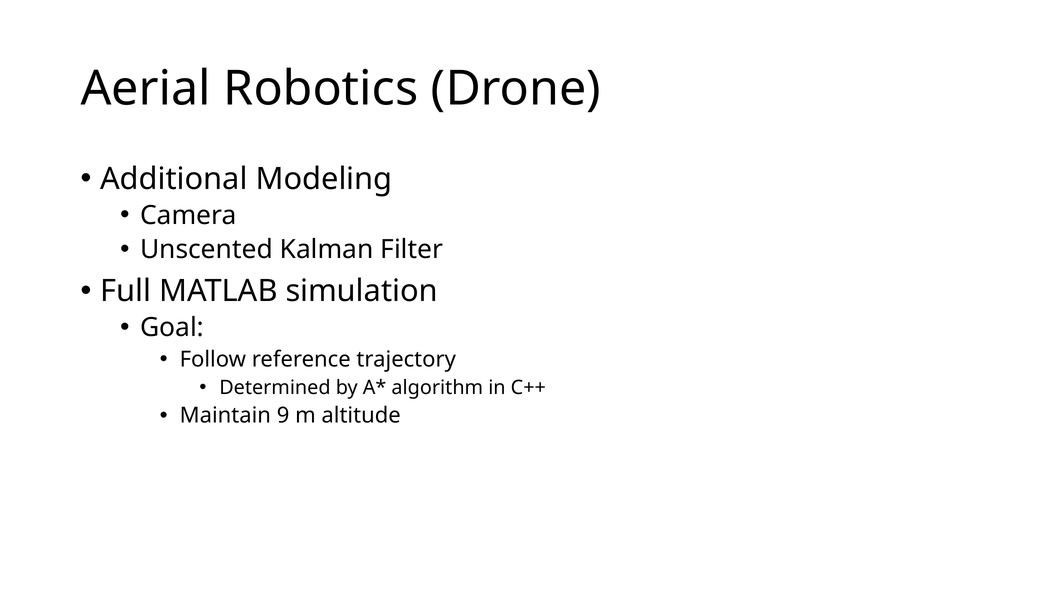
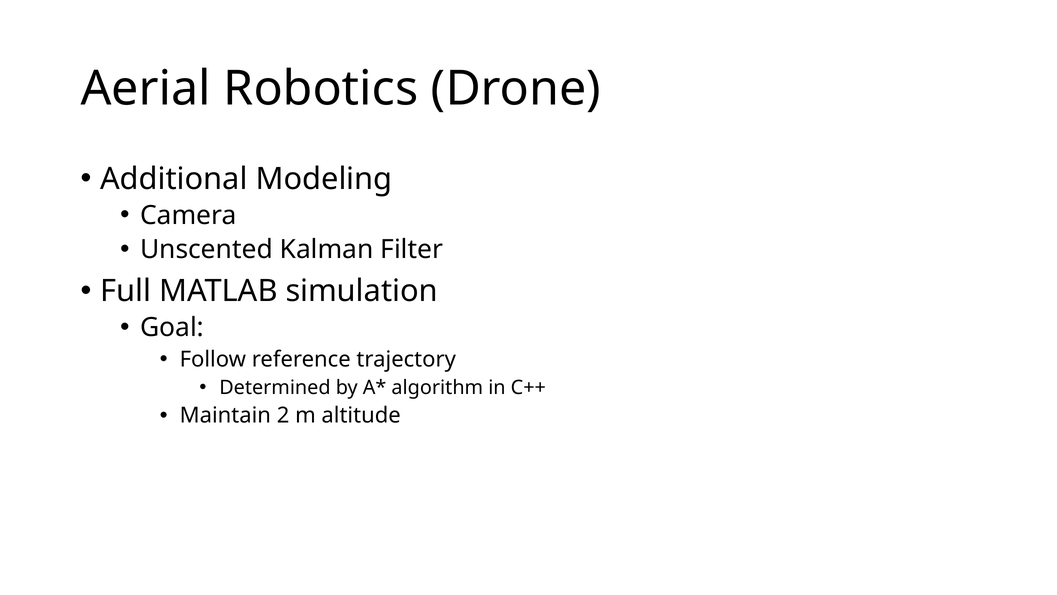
9: 9 -> 2 (283, 415)
